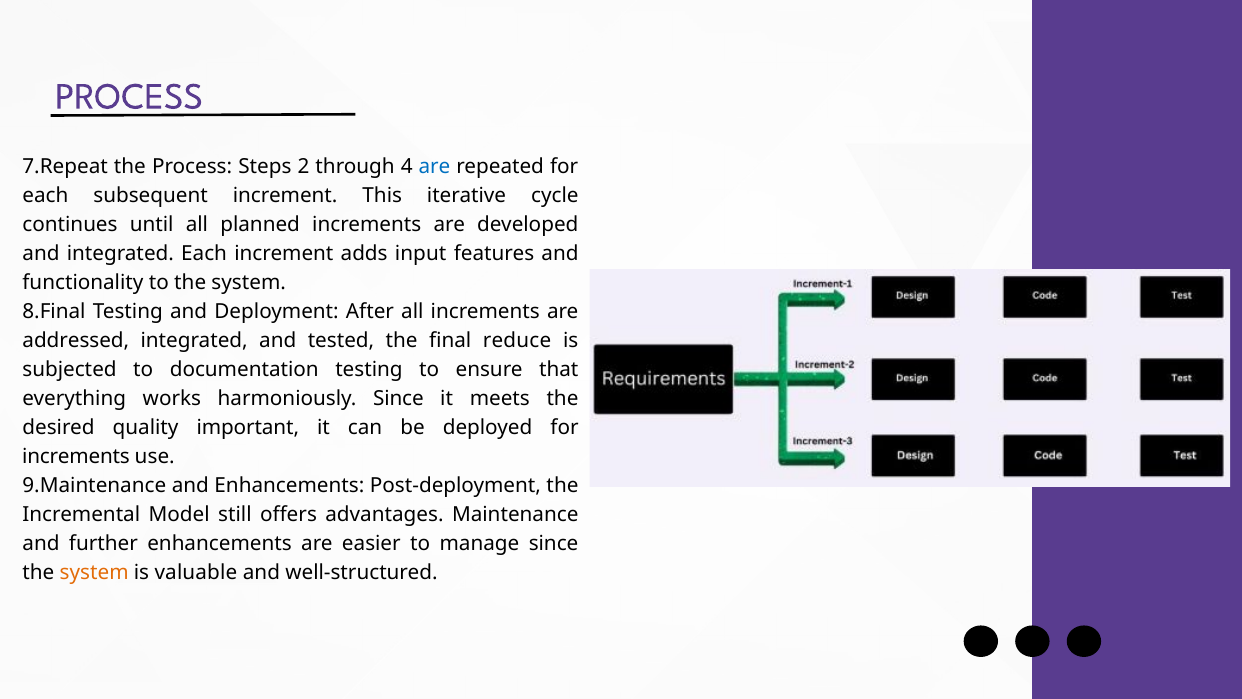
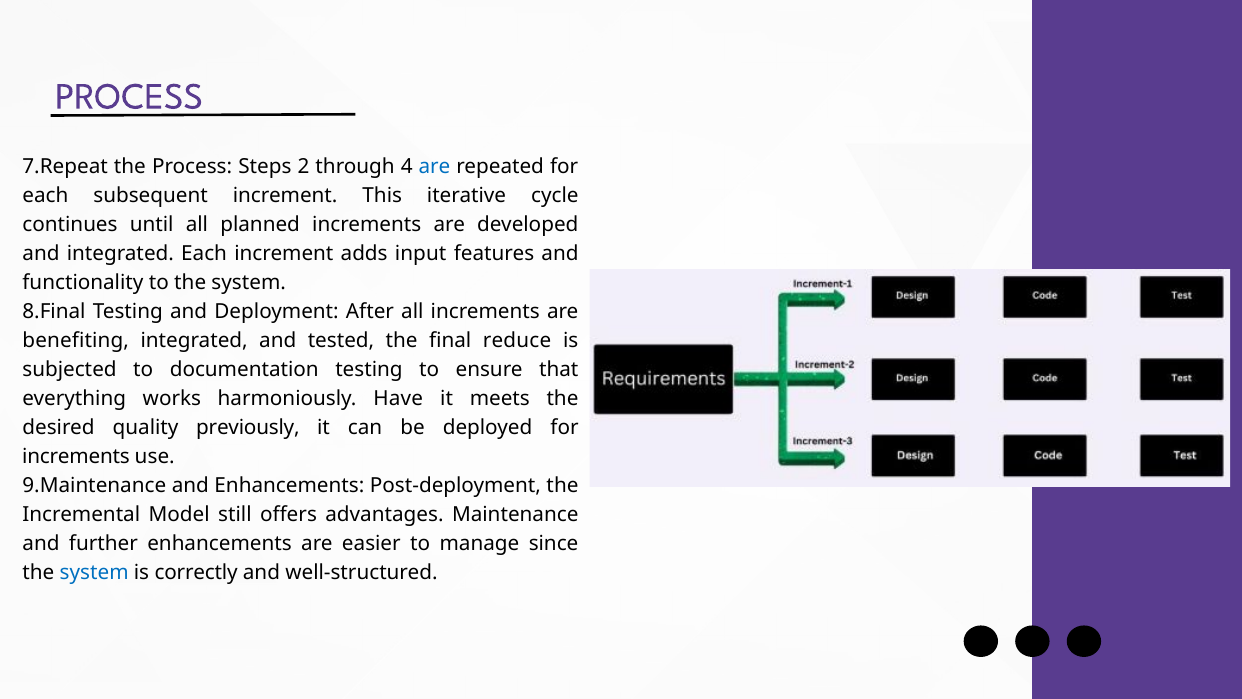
addressed: addressed -> benefiting (76, 340)
harmoniously Since: Since -> Have (398, 398)
important: important -> previously (248, 427)
system colour: orange -> blue (94, 572)
valuable: valuable -> correctly (196, 572)
